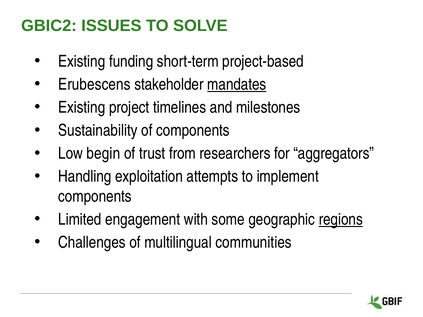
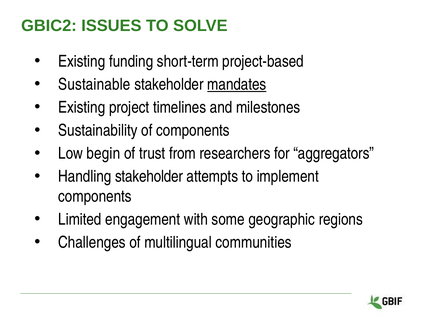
Erubescens: Erubescens -> Sustainable (94, 84)
Handling exploitation: exploitation -> stakeholder (149, 177)
regions underline: present -> none (341, 219)
